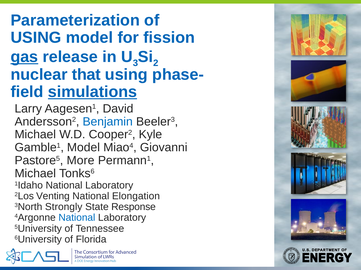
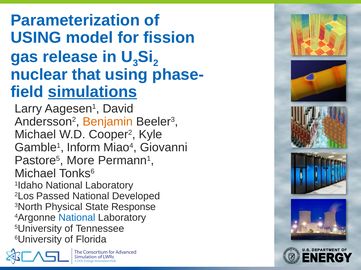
gas underline: present -> none (24, 57)
Benjamin colour: blue -> orange (108, 122)
Gamble1 Model: Model -> Inform (84, 148)
Venting: Venting -> Passed (53, 197)
Elongation: Elongation -> Developed (136, 197)
Strongly: Strongly -> Physical (64, 207)
